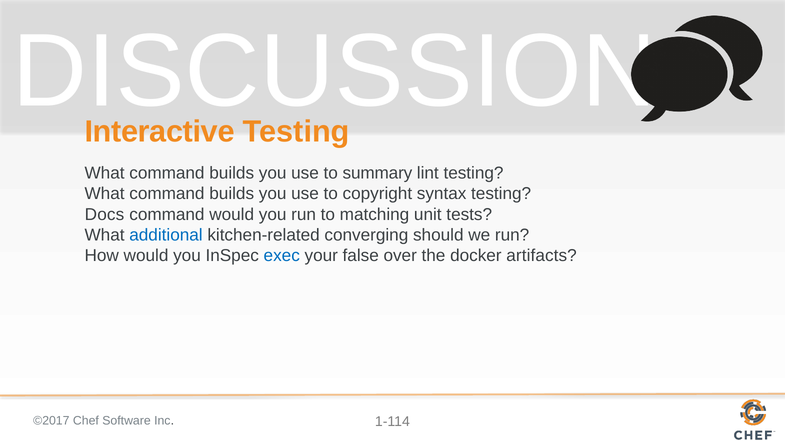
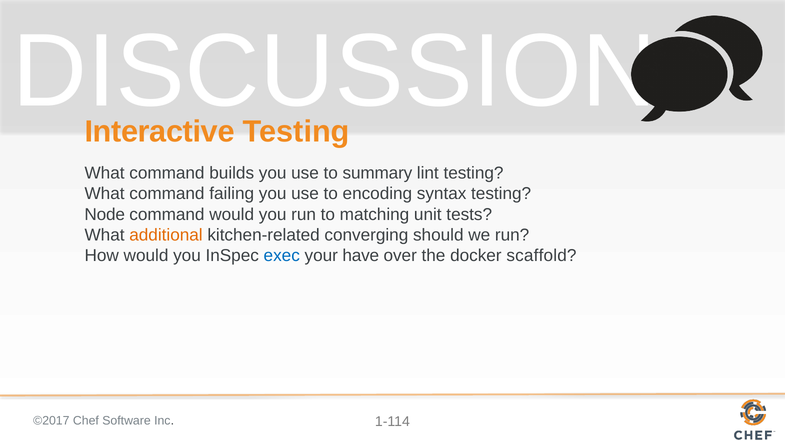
builds: builds -> failing (232, 194)
copyright: copyright -> encoding (377, 194)
Docs: Docs -> Node (105, 215)
additional colour: blue -> orange (166, 235)
false: false -> have (361, 256)
artifacts: artifacts -> scaffold (542, 256)
